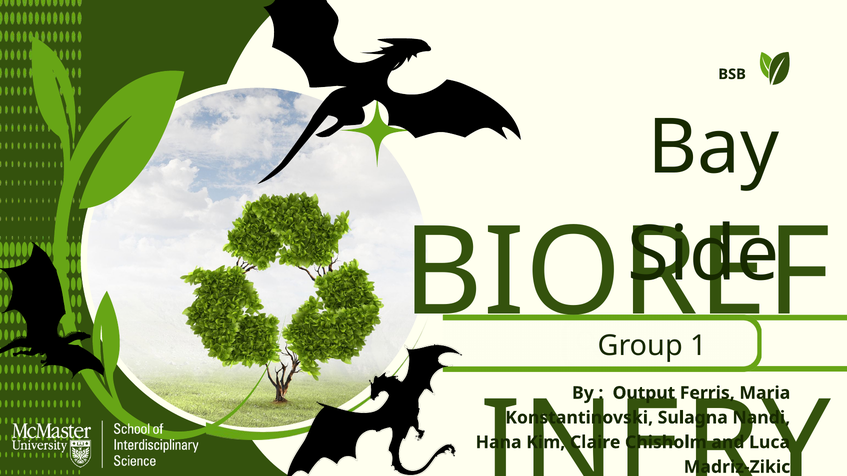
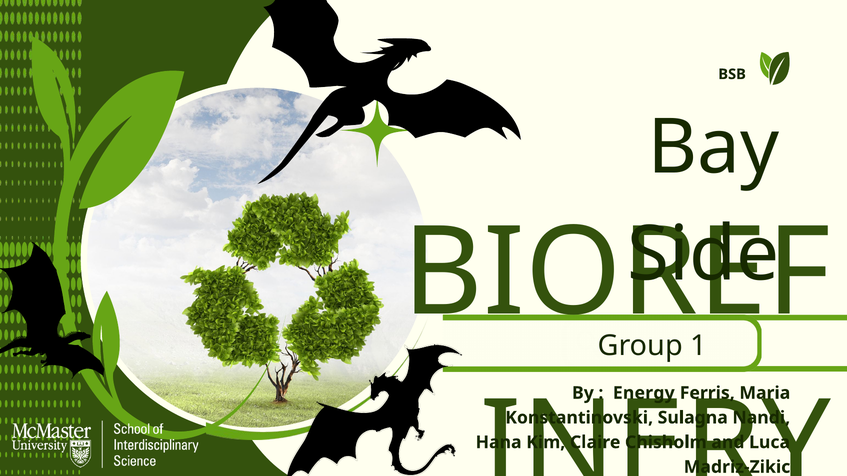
Output: Output -> Energy (644, 393)
